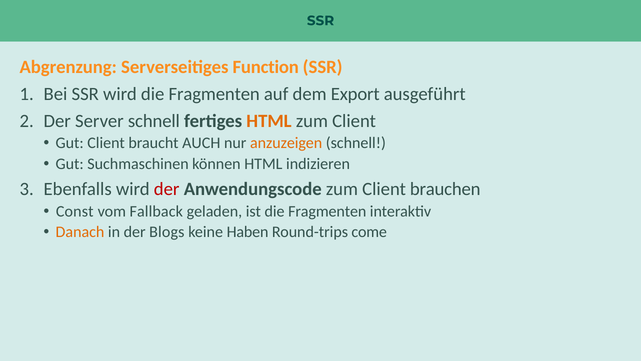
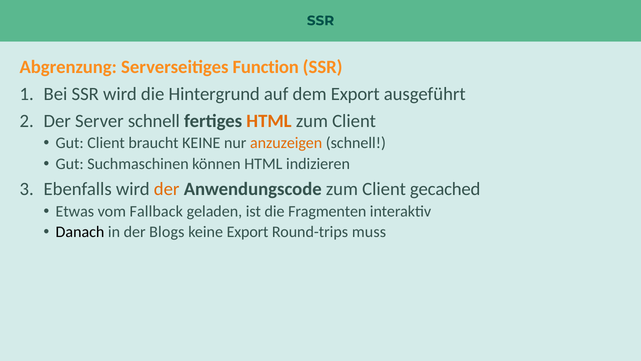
wird die Fragmenten: Fragmenten -> Hintergrund (214, 94)
braucht AUCH: AUCH -> KEINE (201, 143)
der colour: red -> orange (167, 189)
brauchen: brauchen -> gecached (445, 189)
Const: Const -> Etwas (75, 211)
Danach colour: orange -> black (80, 232)
keine Haben: Haben -> Export (248, 232)
come: come -> muss (369, 232)
